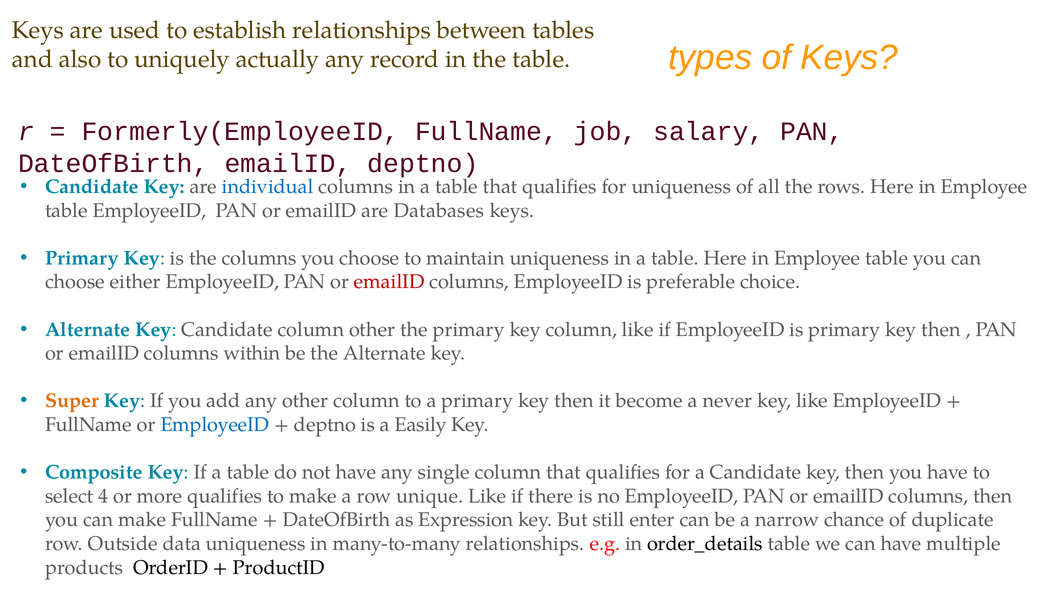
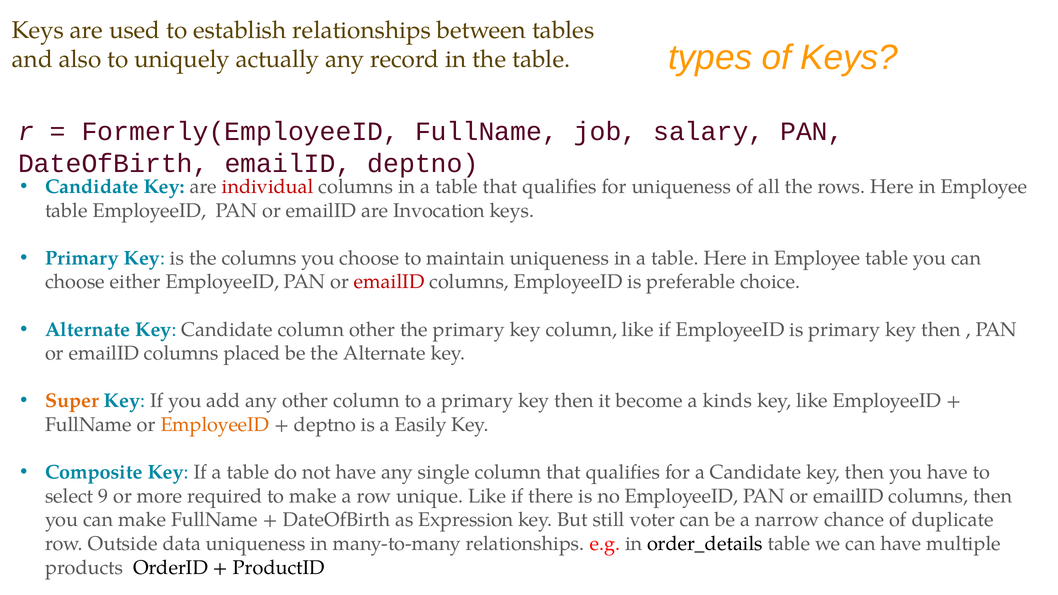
individual colour: blue -> red (268, 187)
Databases: Databases -> Invocation (439, 211)
within: within -> placed (252, 353)
never: never -> kinds (727, 401)
EmployeeID colour: blue -> orange (215, 425)
4: 4 -> 9 (103, 496)
more qualifies: qualifies -> required (225, 496)
enter: enter -> voter (652, 520)
